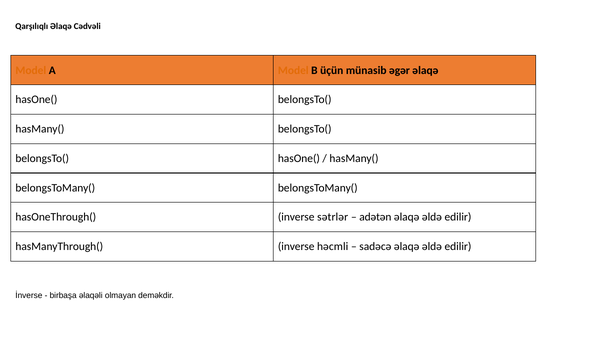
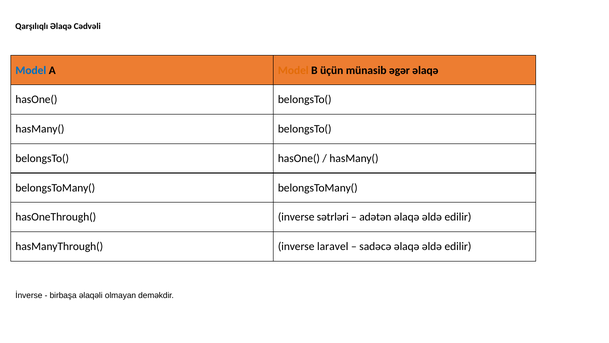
Model colour: orange -> blue (31, 70)
sətrlər: sətrlər -> sətrləri (333, 217)
həcmli: həcmli -> laravel (333, 246)
